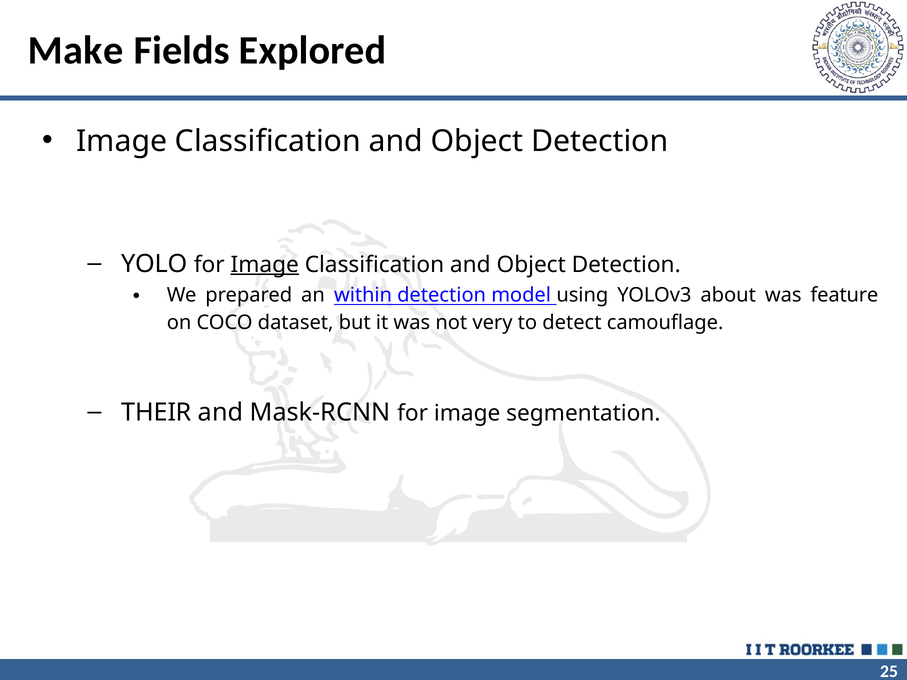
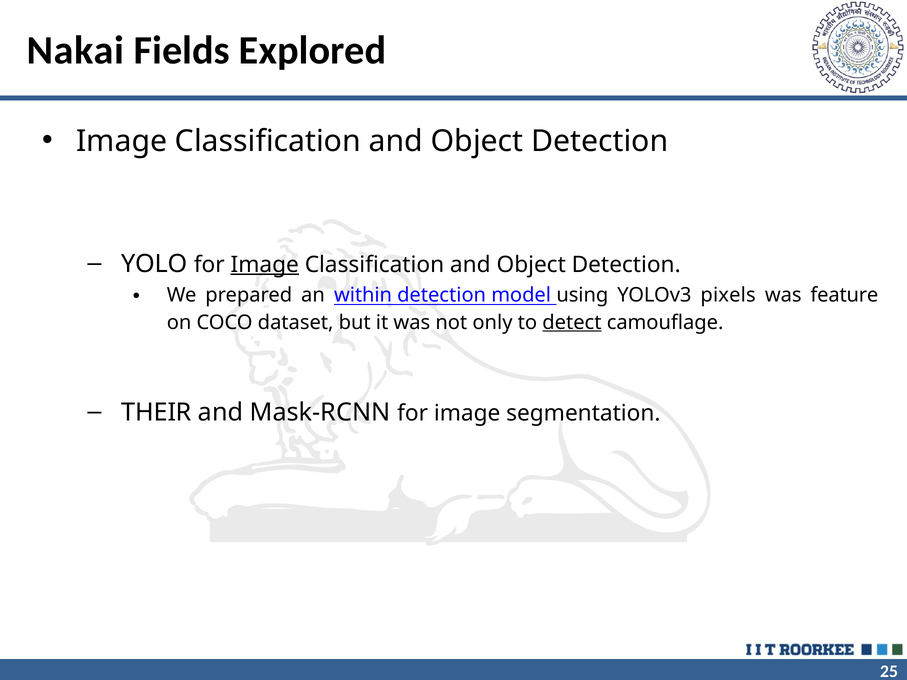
Make: Make -> Nakai (76, 50)
about: about -> pixels (728, 295)
very: very -> only (492, 323)
detect underline: none -> present (572, 323)
